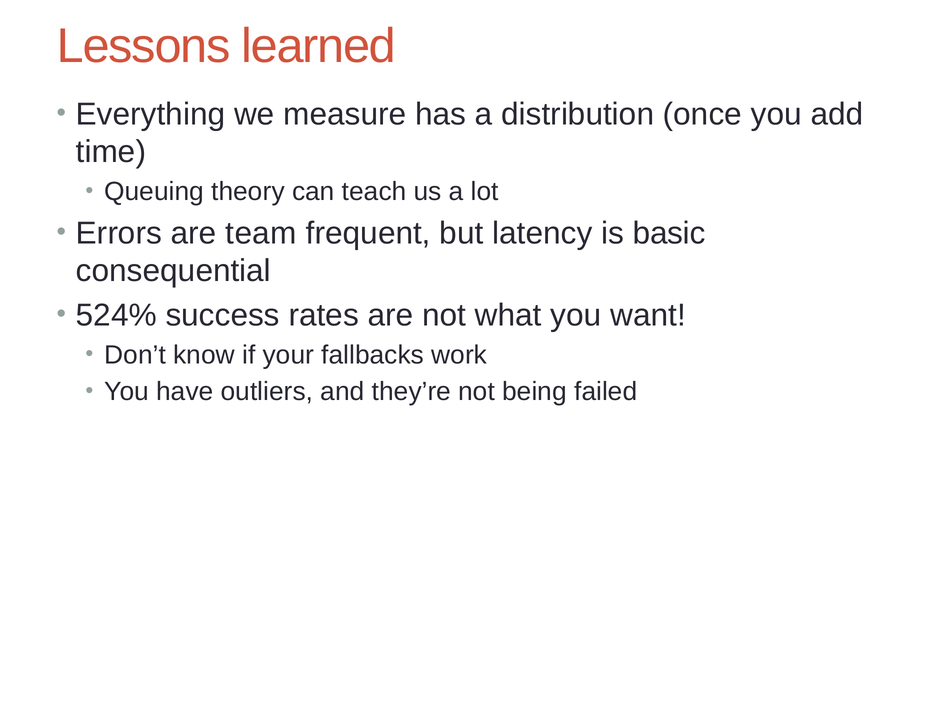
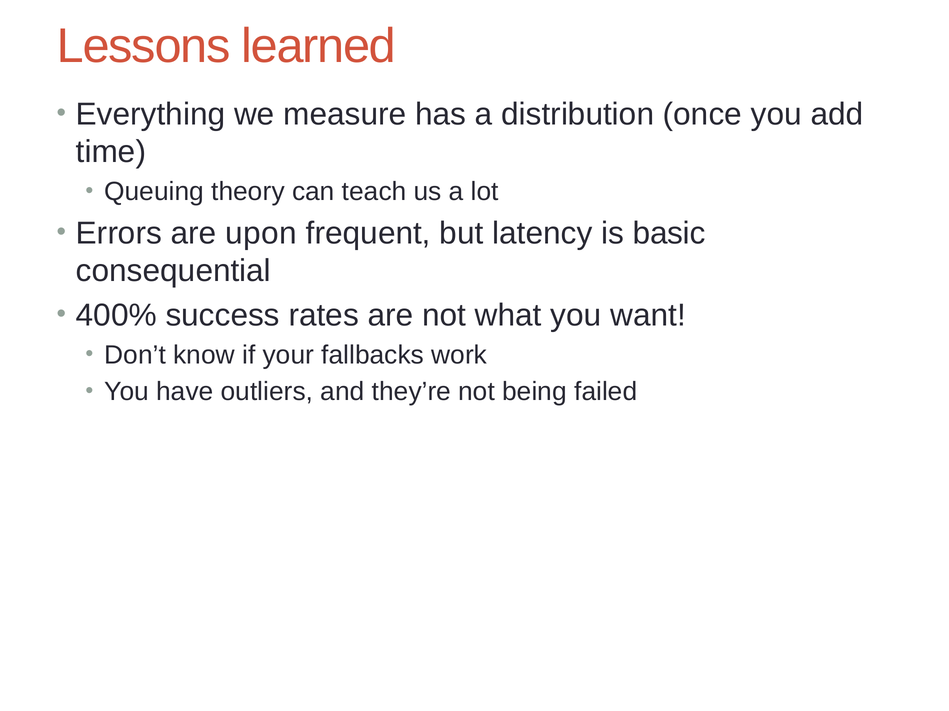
team: team -> upon (261, 233)
524%: 524% -> 400% (116, 316)
